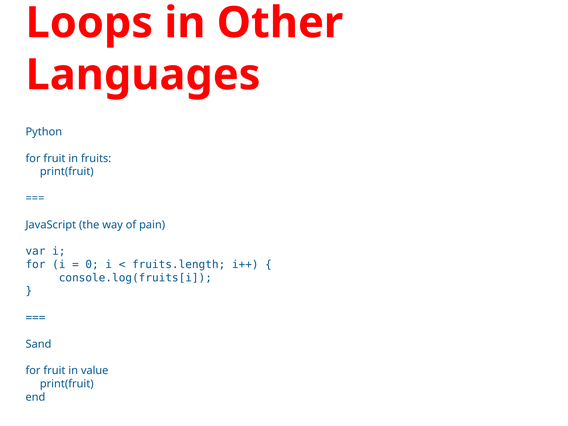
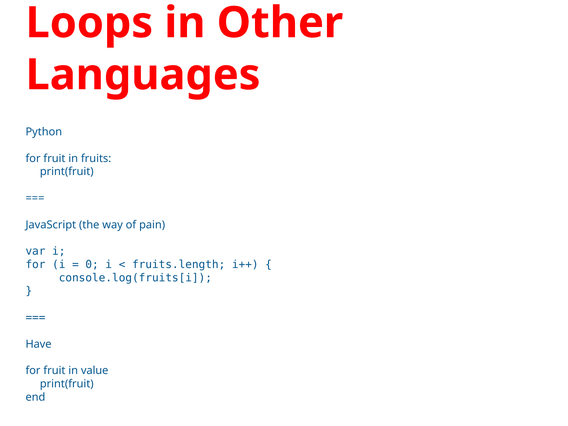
Sand: Sand -> Have (39, 344)
